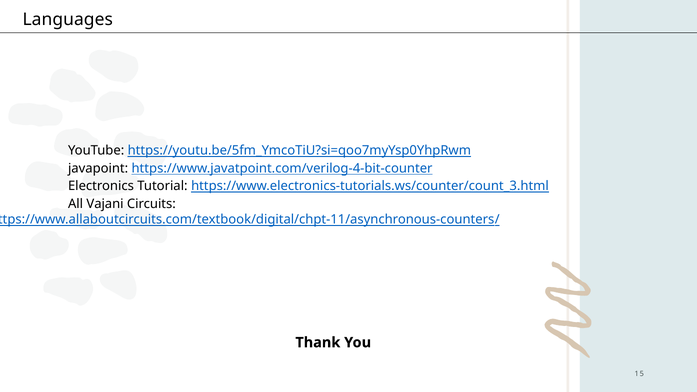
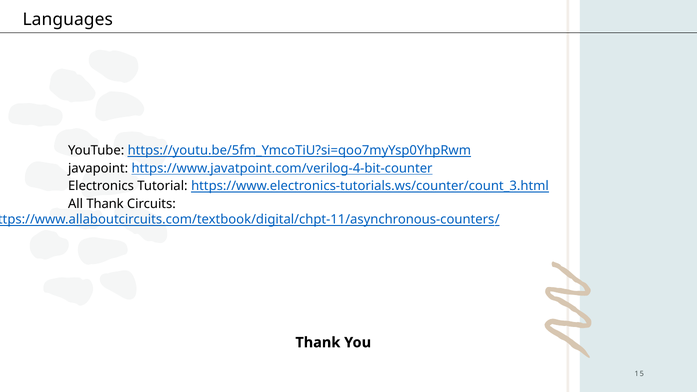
All Vajani: Vajani -> Thank (105, 204)
